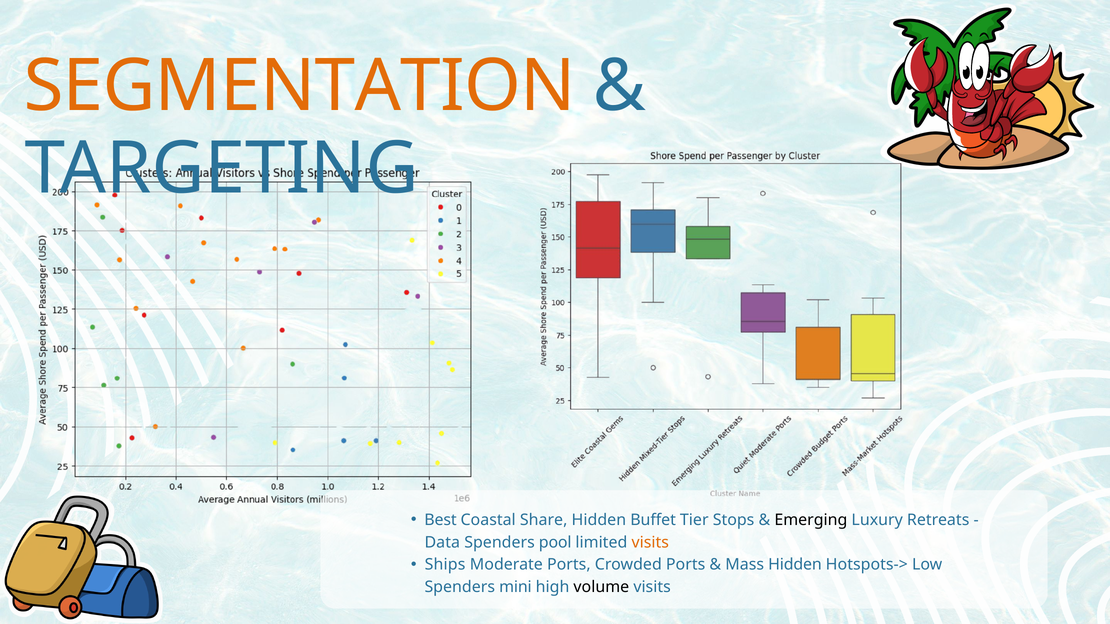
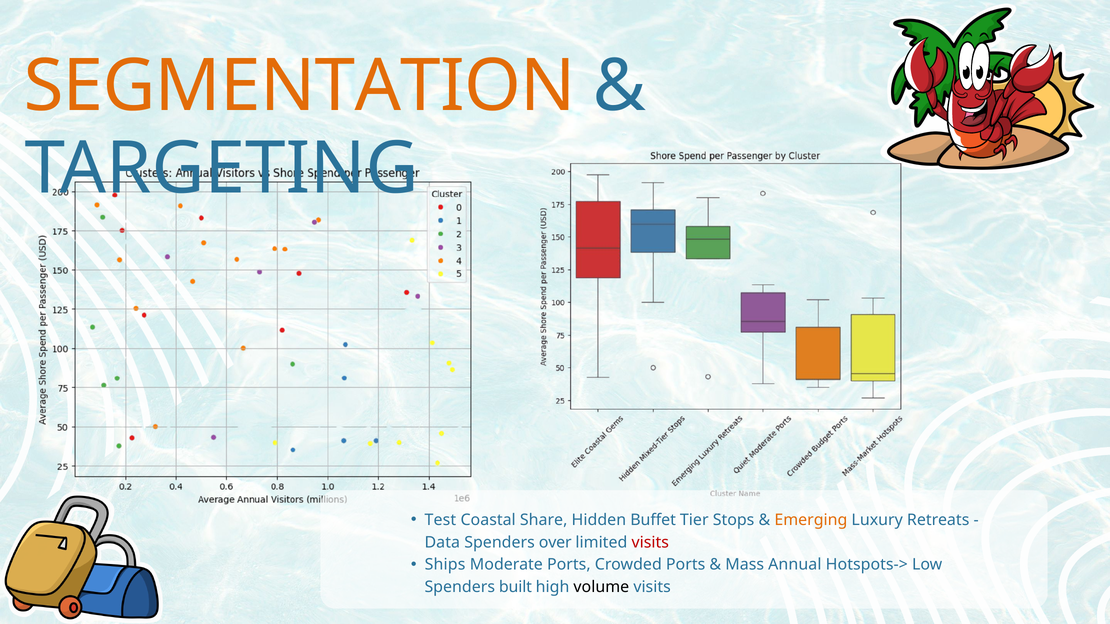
Best: Best -> Test (440, 520)
Emerging colour: black -> orange (811, 520)
pool: pool -> over (555, 543)
visits colour: orange -> red (650, 543)
Mass Hidden: Hidden -> Annual (795, 565)
mini: mini -> built (515, 587)
